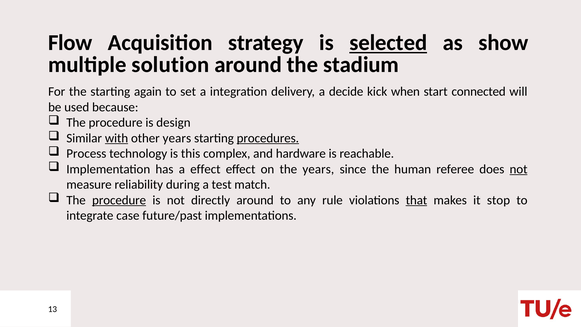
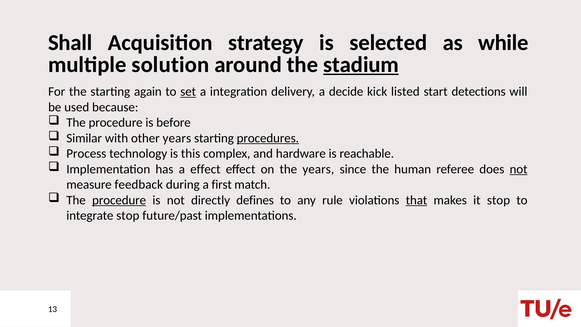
Flow: Flow -> Shall (70, 43)
selected underline: present -> none (388, 43)
show: show -> while (503, 43)
stadium underline: none -> present (361, 65)
set underline: none -> present (188, 92)
when: when -> listed (405, 92)
connected: connected -> detections (479, 92)
design: design -> before (174, 123)
with underline: present -> none (117, 138)
reliability: reliability -> feedback (139, 185)
test: test -> first (222, 185)
directly around: around -> defines (255, 200)
integrate case: case -> stop (128, 216)
